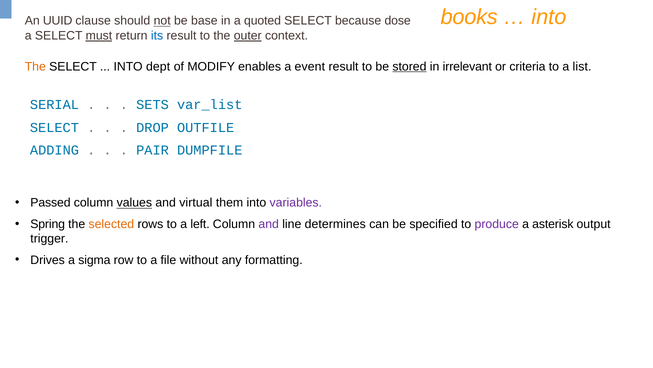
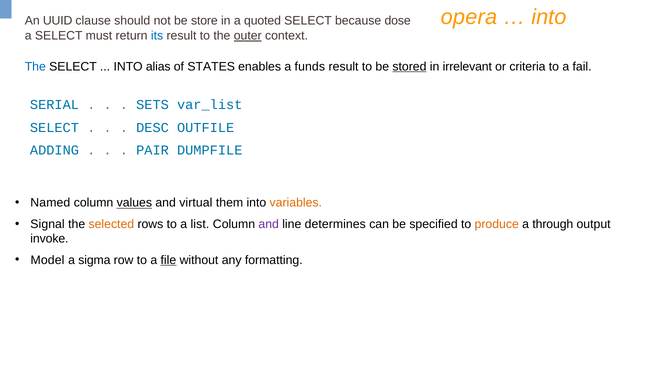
books: books -> opera (469, 17)
not underline: present -> none (162, 21)
base: base -> store (204, 21)
must underline: present -> none (99, 36)
The colour: orange -> blue (35, 66)
dept: dept -> alias (158, 66)
MODIFY: MODIFY -> STATES (211, 66)
event: event -> funds (310, 66)
list: list -> fail (582, 66)
DROP: DROP -> DESC (153, 127)
Passed: Passed -> Named (50, 202)
variables colour: purple -> orange (296, 202)
Spring: Spring -> Signal (48, 224)
left: left -> list (200, 224)
produce colour: purple -> orange (497, 224)
asterisk: asterisk -> through (553, 224)
trigger: trigger -> invoke (49, 238)
Drives: Drives -> Model (48, 260)
file underline: none -> present (168, 260)
